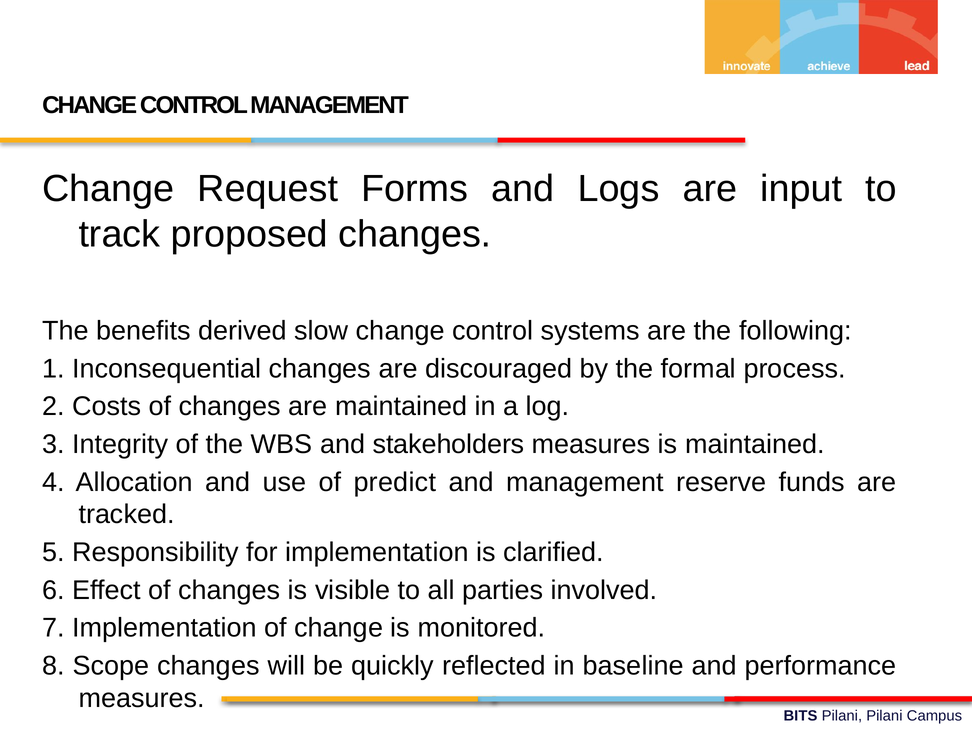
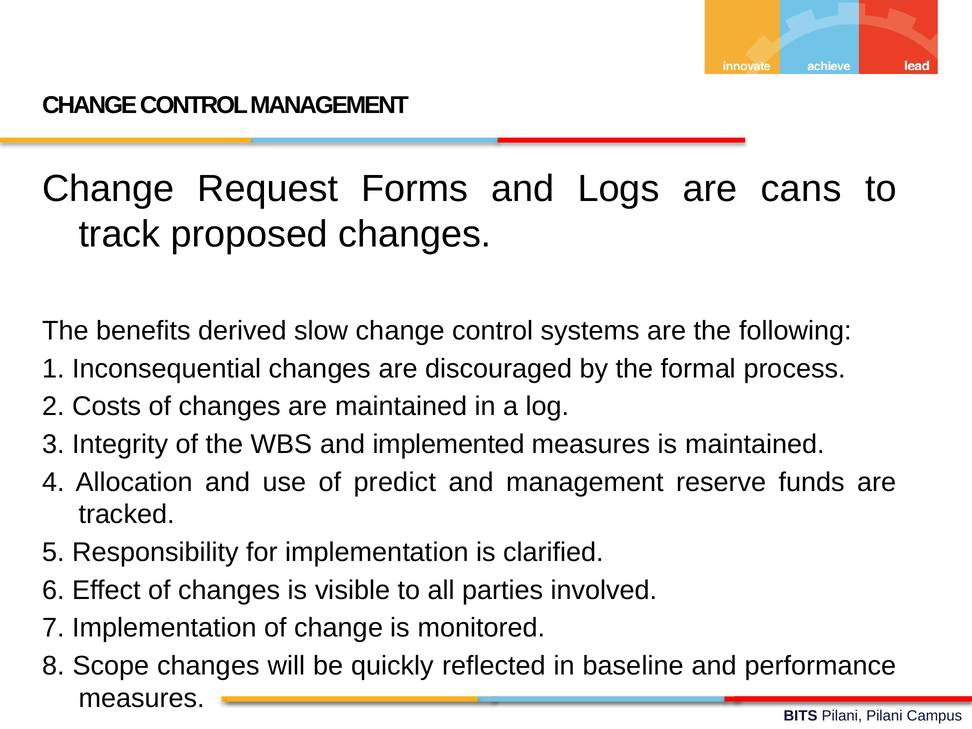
input: input -> cans (801, 189)
stakeholders: stakeholders -> implemented (449, 444)
